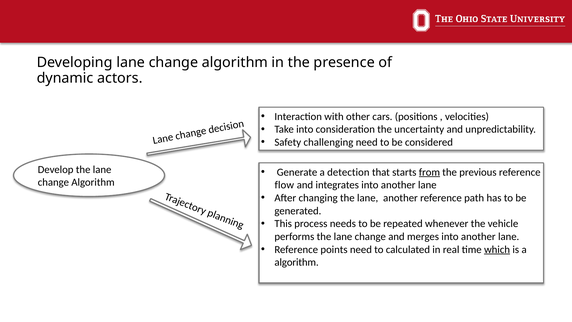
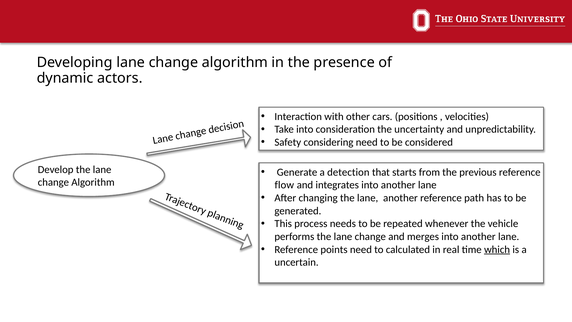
challenging: challenging -> considering (328, 142)
from underline: present -> none (429, 172)
algorithm: algorithm -> uncertain (297, 262)
